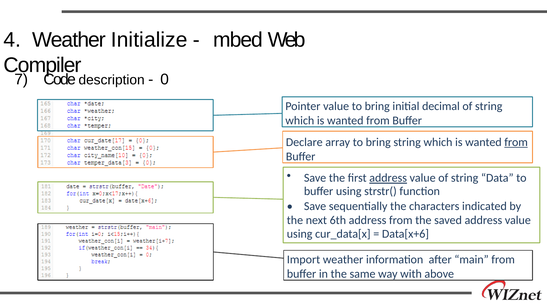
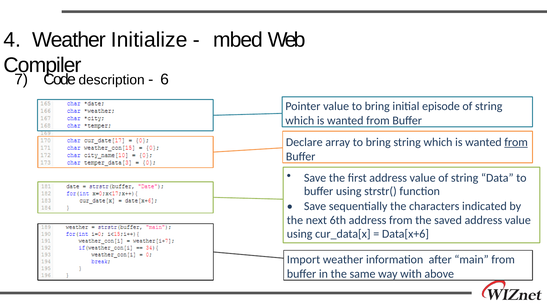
0: 0 -> 6 (165, 79)
decimal: decimal -> episode (441, 106)
address underline: present -> none (388, 178)
